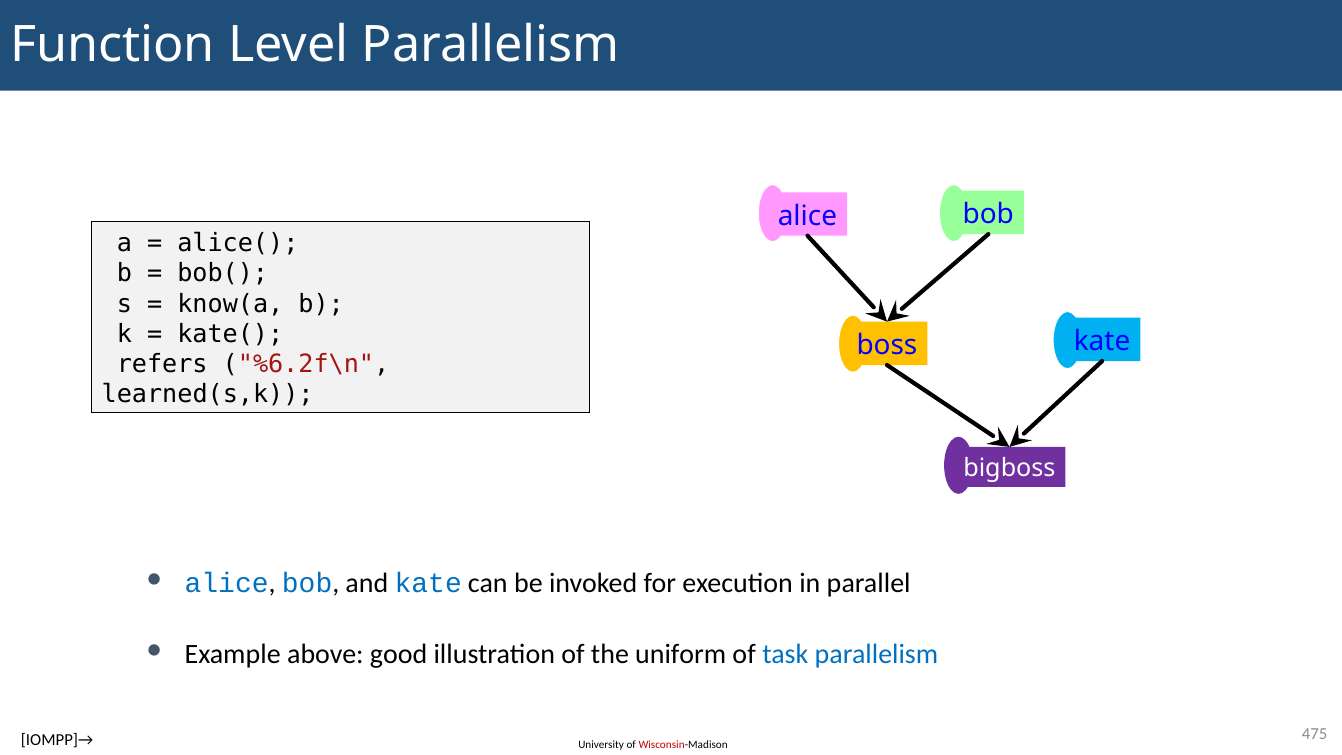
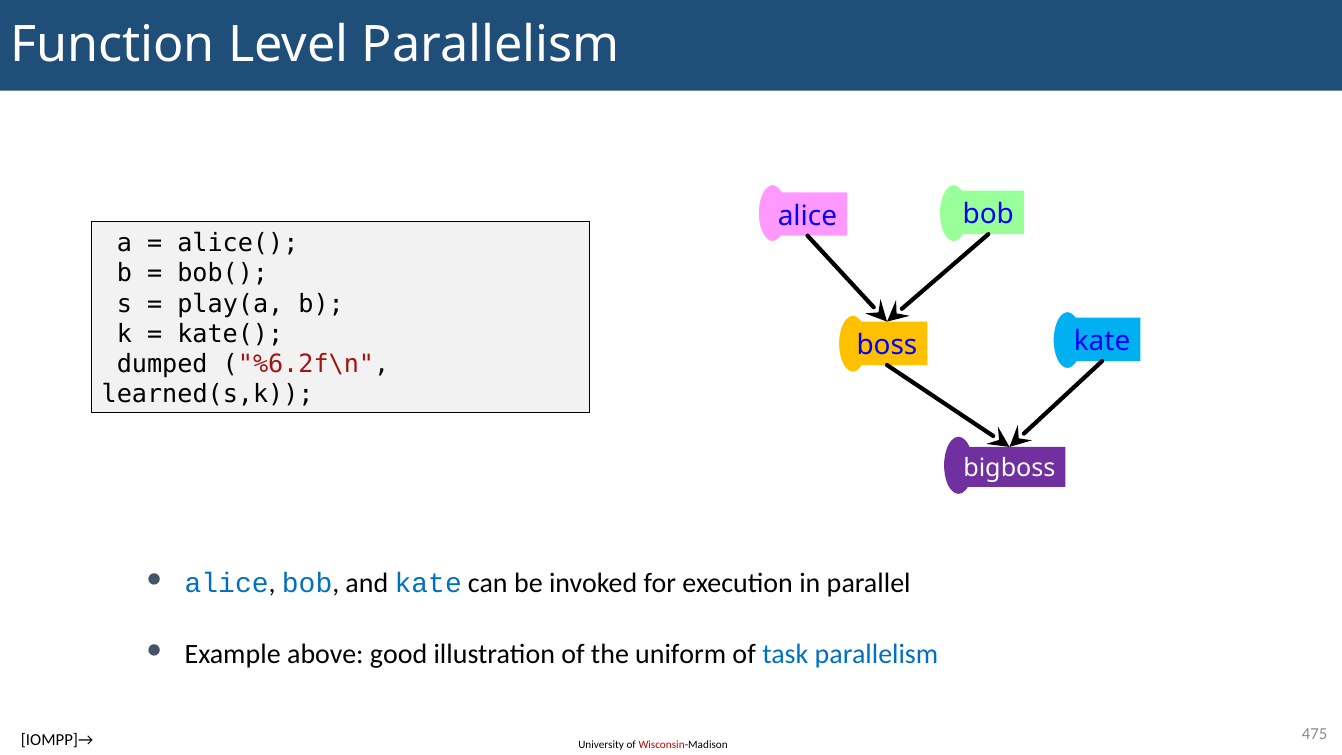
know(a: know(a -> play(a (230, 304)
refers: refers -> dumped (162, 364)
